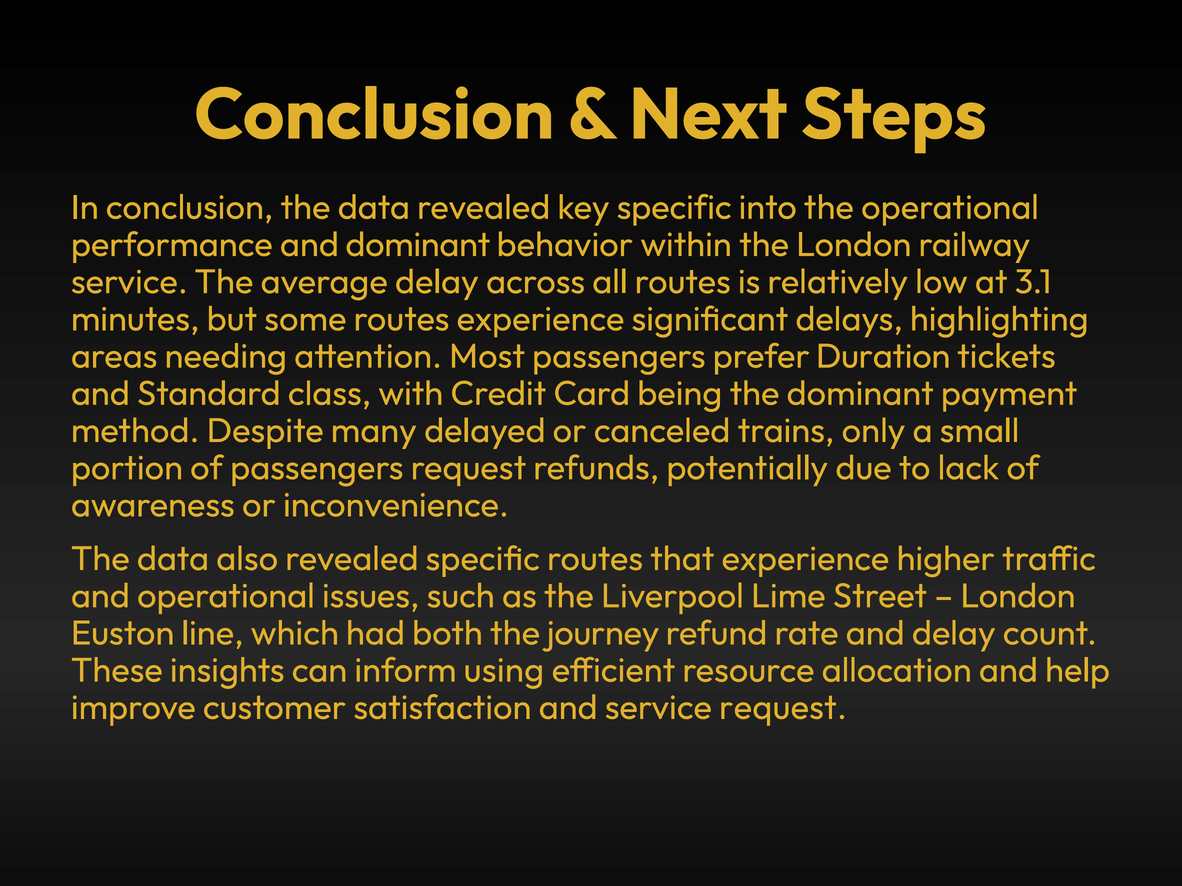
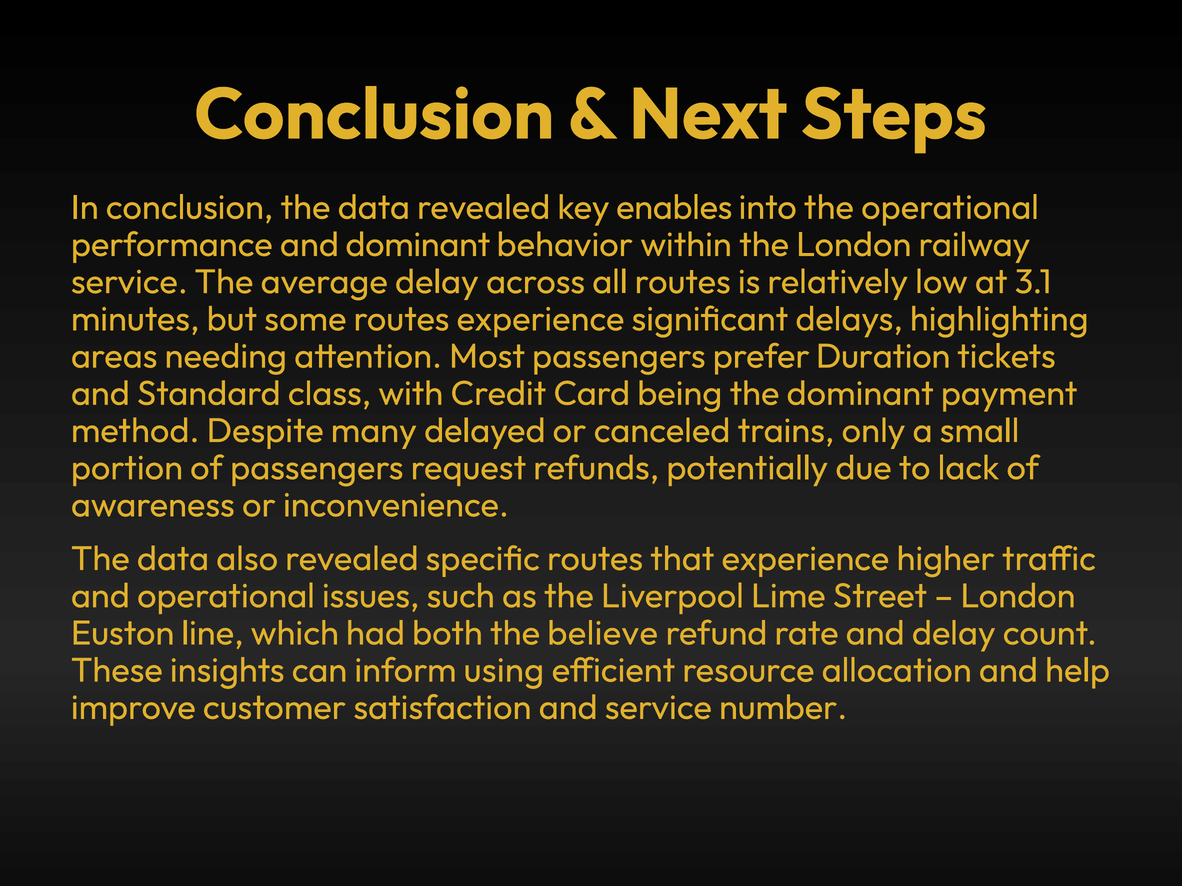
key specific: specific -> enables (674, 208)
journey: journey -> believe (603, 634)
service request: request -> number (783, 708)
